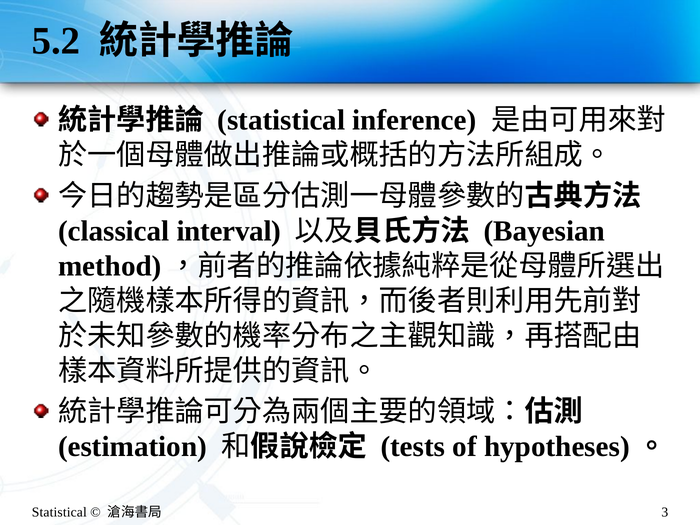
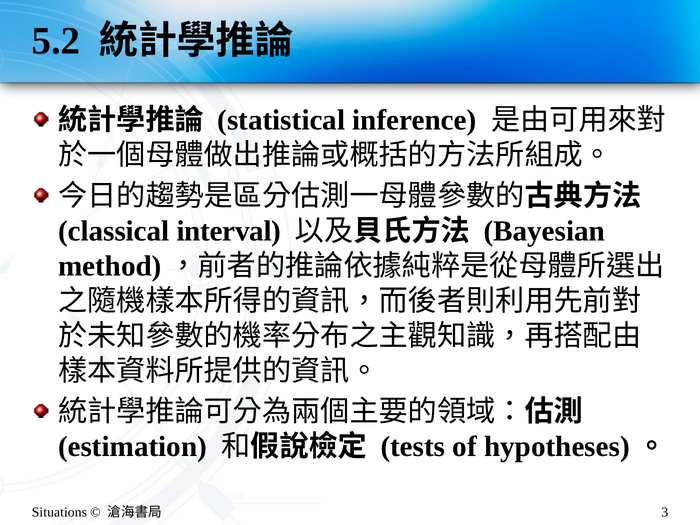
Statistical: Statistical -> Situations (59, 512)
